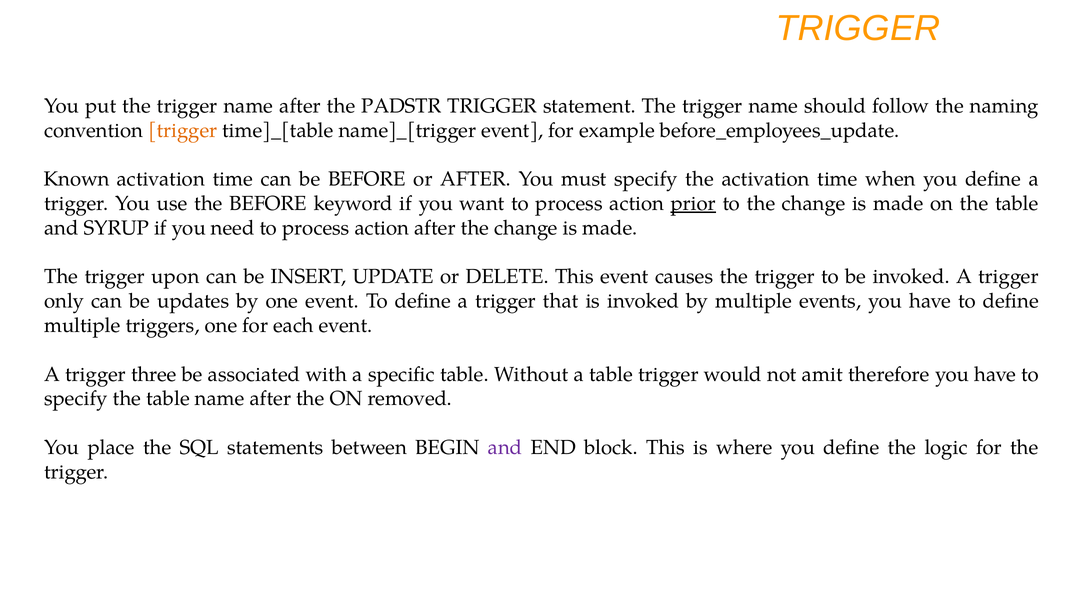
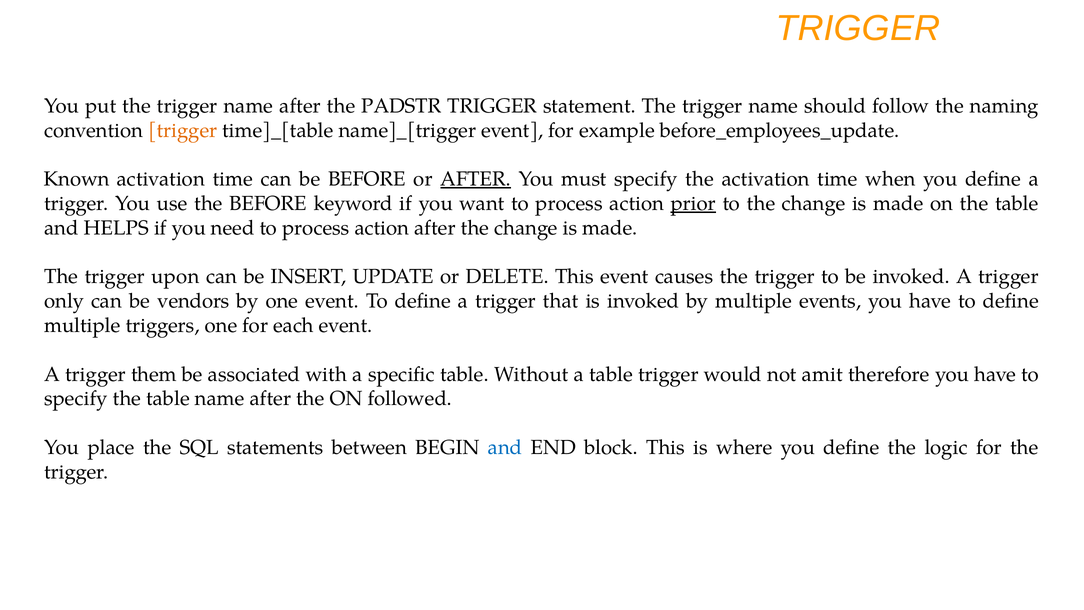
AFTER underline: none -> present (476, 179)
SYRUP: SYRUP -> HELPS (116, 228)
updates: updates -> vendors (193, 301)
three: three -> them (154, 374)
removed: removed -> followed (410, 399)
and colour: purple -> blue (505, 447)
